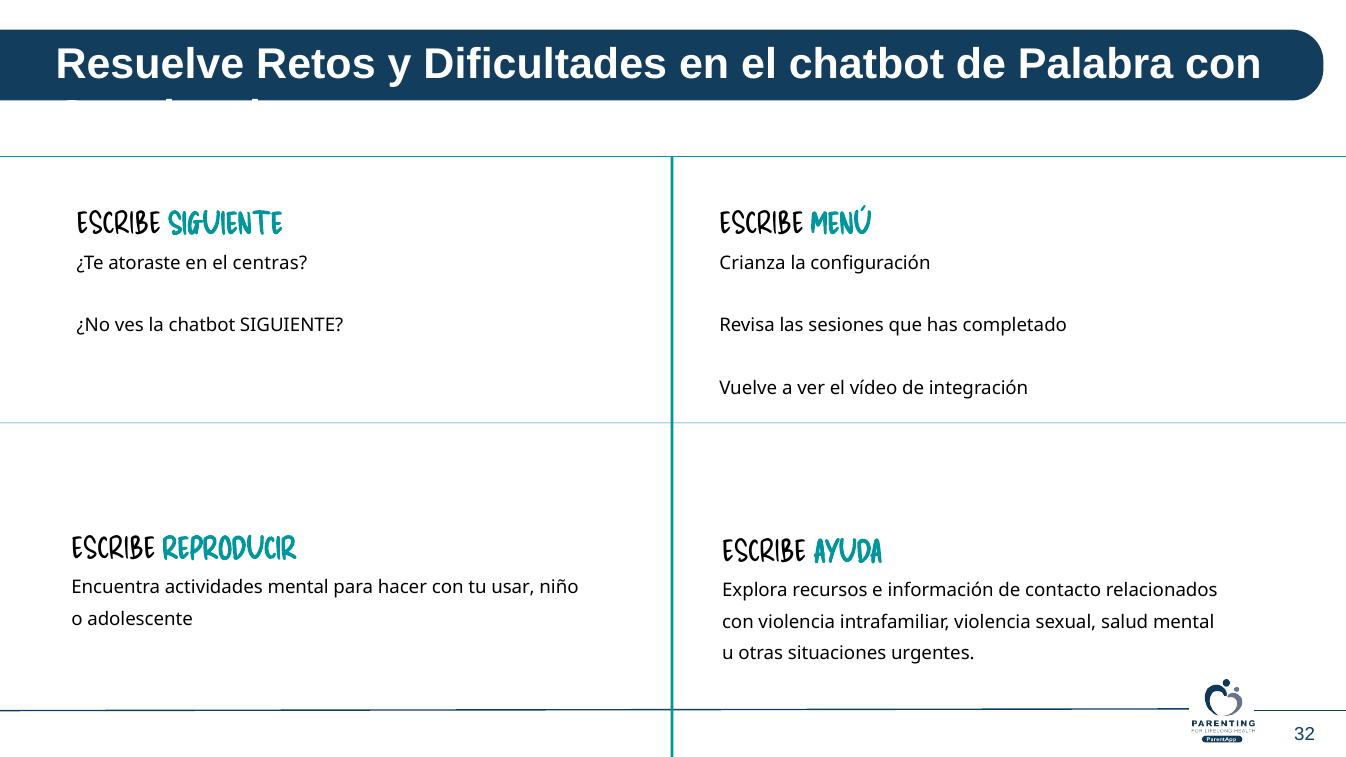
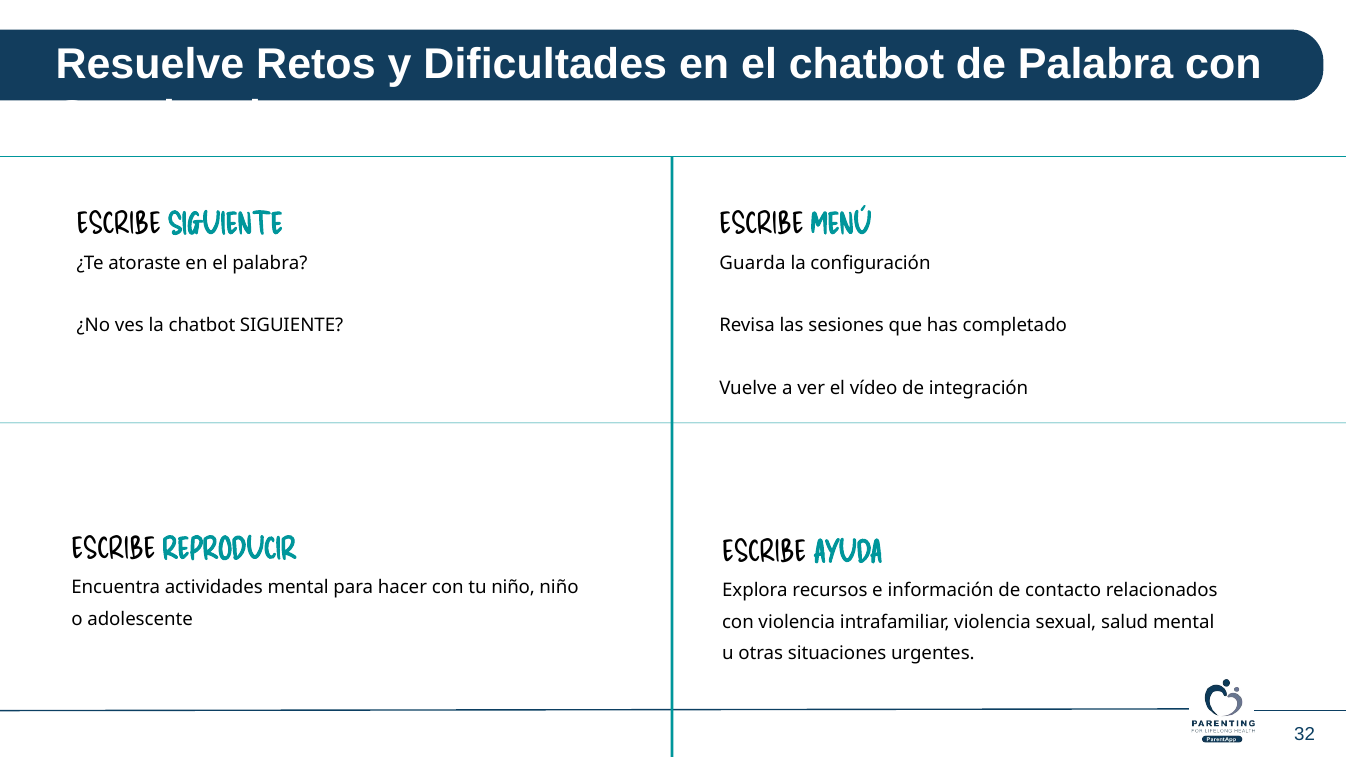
el centras: centras -> palabra (270, 263)
Crianza: Crianza -> Guarda (753, 263)
tu usar: usar -> niño (513, 588)
